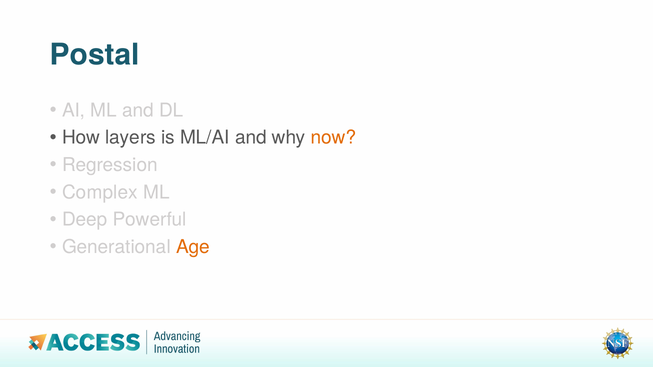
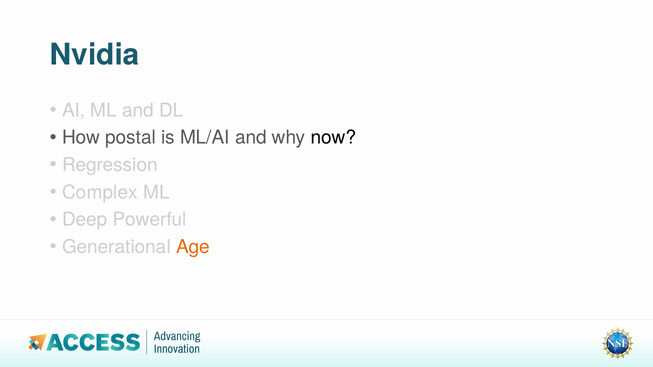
Postal: Postal -> Nvidia (95, 55)
layers: layers -> postal (131, 138)
now colour: orange -> black (333, 138)
